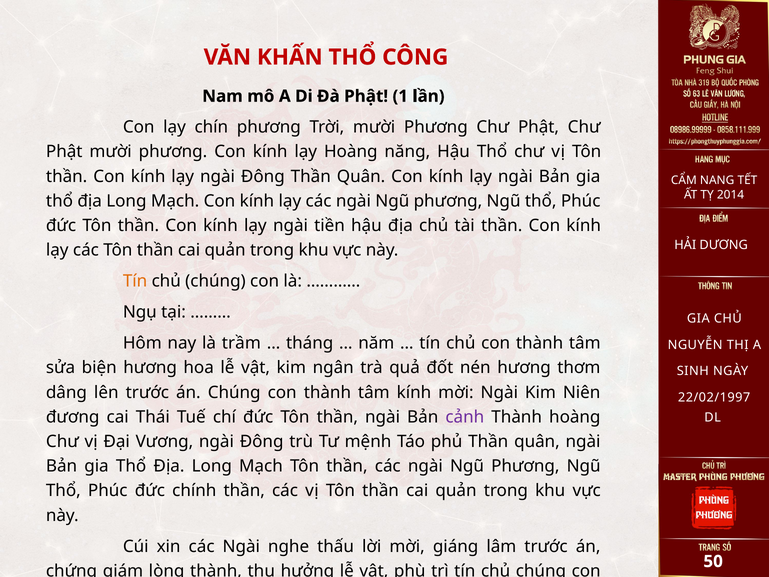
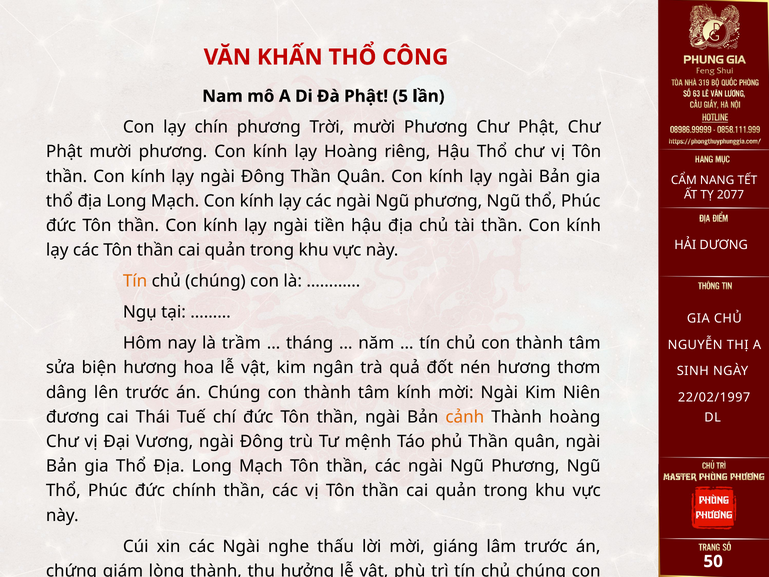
1: 1 -> 5 (400, 96)
năng: năng -> riêng (407, 152)
2014: 2014 -> 2077 (731, 195)
cảnh colour: purple -> orange (465, 417)
